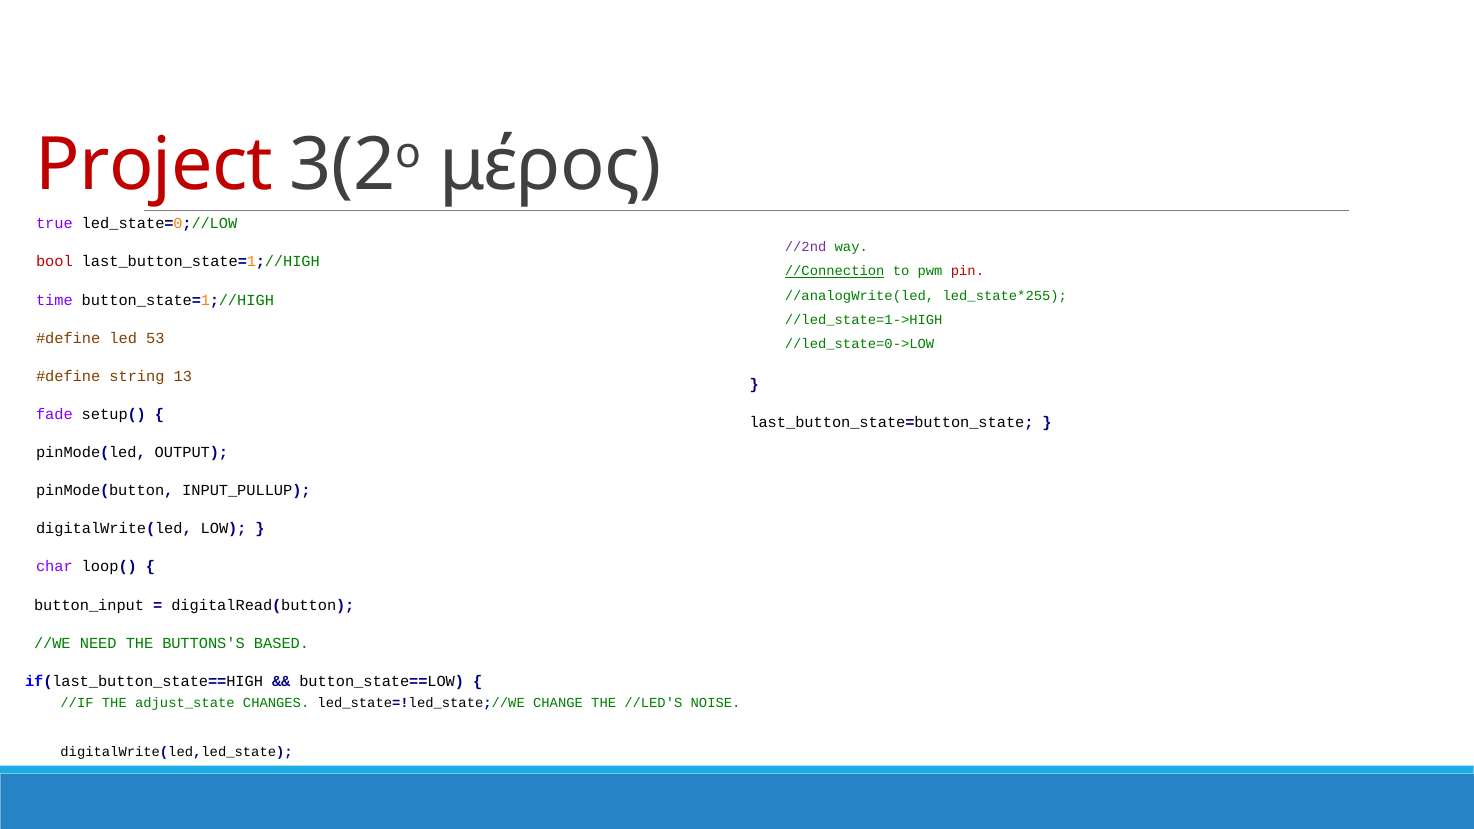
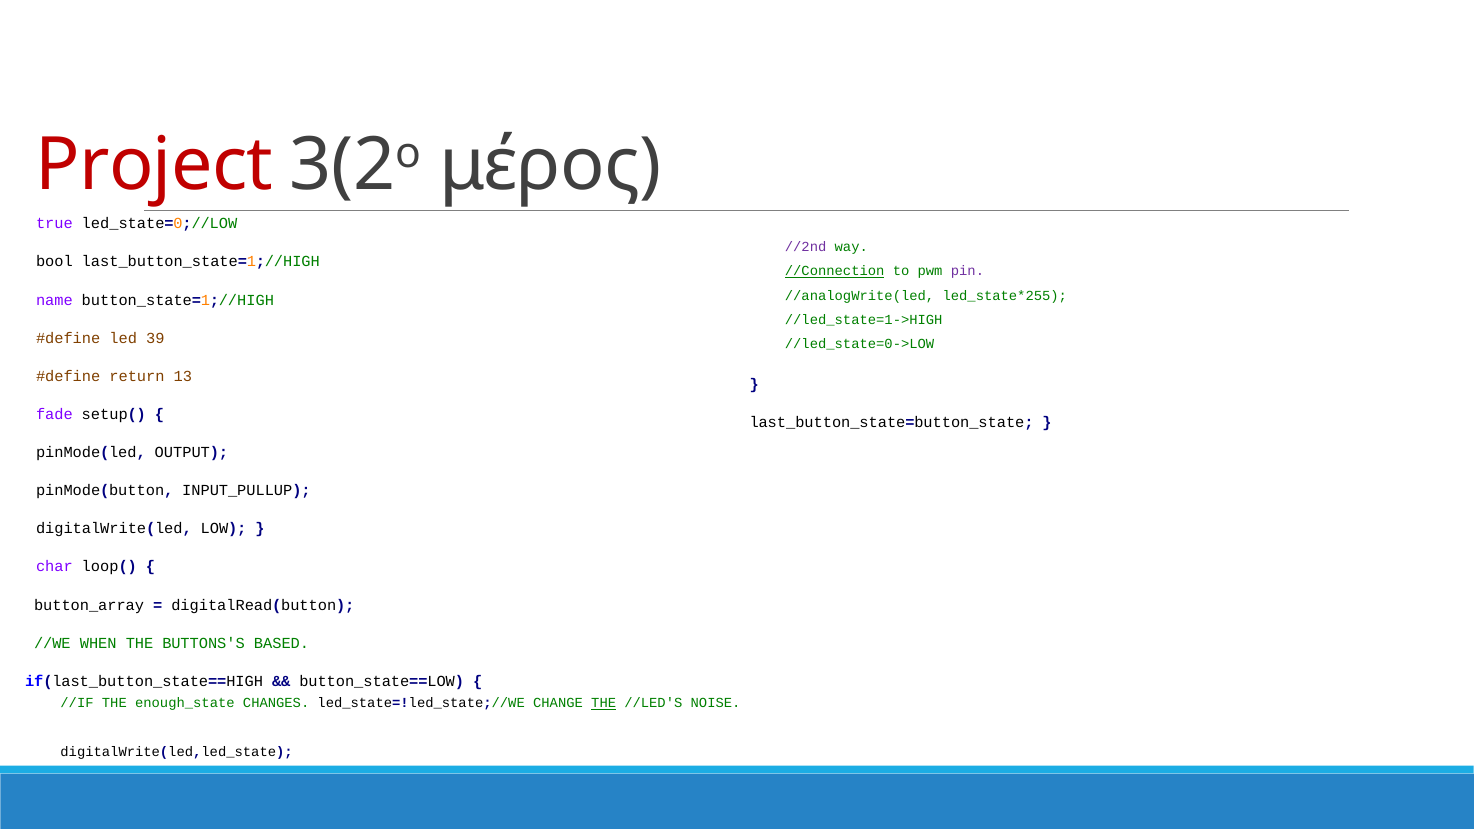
bool colour: red -> black (54, 262)
pin colour: red -> purple (967, 271)
time: time -> name (54, 300)
53: 53 -> 39 (155, 338)
string: string -> return (137, 376)
button_input: button_input -> button_array (89, 605)
NEED: NEED -> WHEN (98, 643)
adjust_state: adjust_state -> enough_state (185, 703)
THE underline: none -> present (604, 703)
